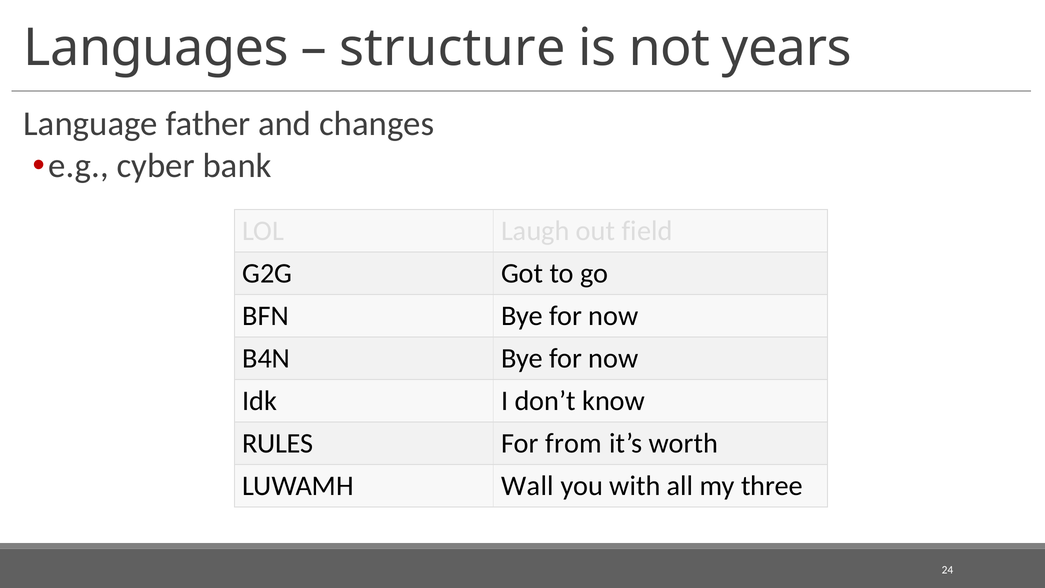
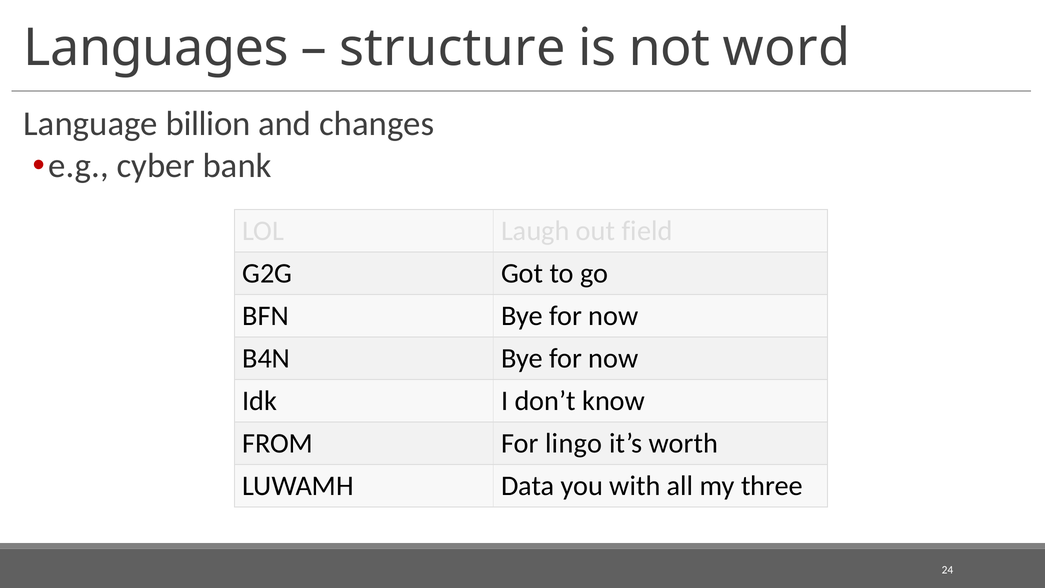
years: years -> word (786, 48)
father: father -> billion (208, 124)
RULES: RULES -> FROM (278, 443)
from: from -> lingo (574, 443)
Wall: Wall -> Data (528, 486)
